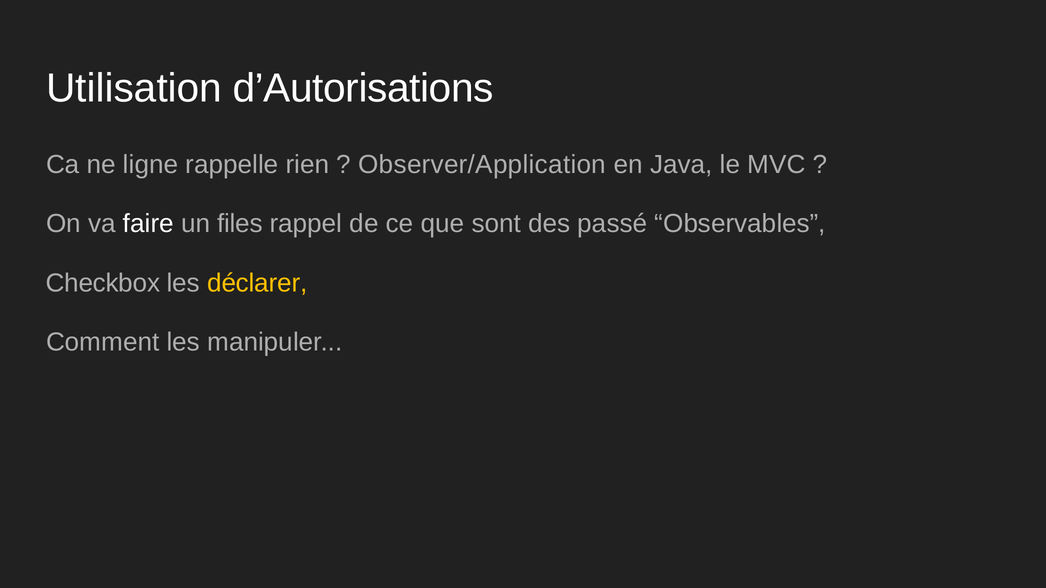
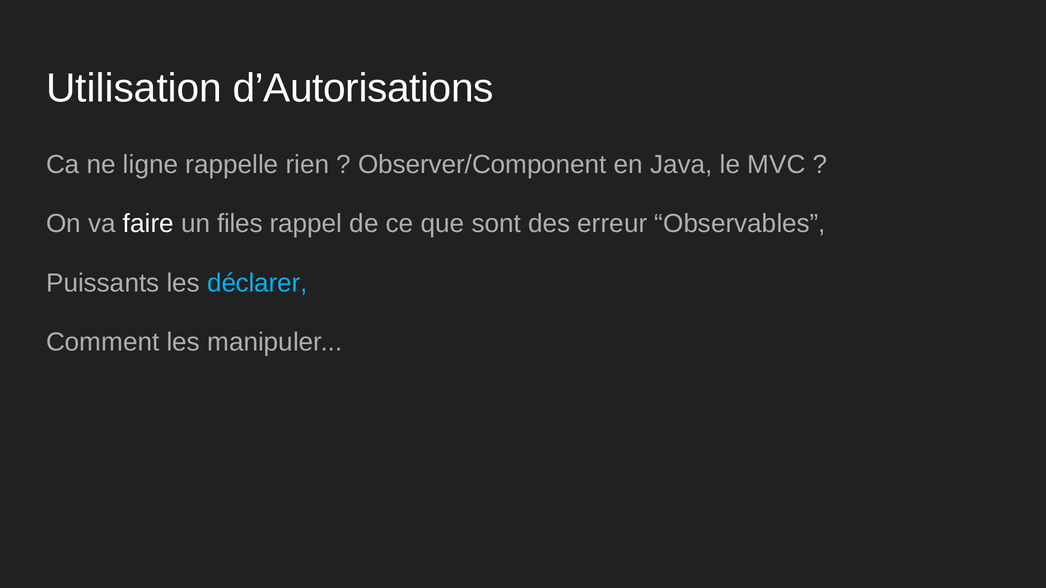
Observer/Application: Observer/Application -> Observer/Component (482, 164)
passé: passé -> erreur (612, 224)
Checkbox: Checkbox -> Puissants (103, 283)
déclarer colour: yellow -> light blue (257, 283)
